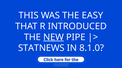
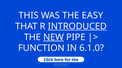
INTRODUCED underline: none -> present (77, 26)
STATNEWS: STATNEWS -> FUNCTION (41, 48)
8.1.0: 8.1.0 -> 6.1.0 (92, 48)
